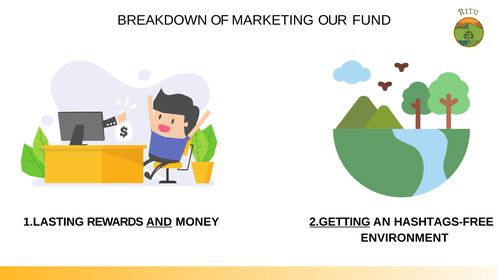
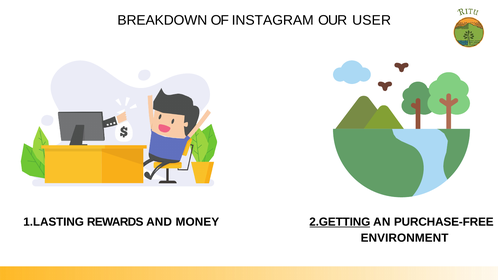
MARKETING: MARKETING -> INSTAGRAM (273, 20)
FUND: FUND -> USER (372, 20)
HASHTAGS-FREE: HASHTAGS-FREE -> PURCHASE-FREE (444, 222)
AND underline: present -> none (159, 222)
